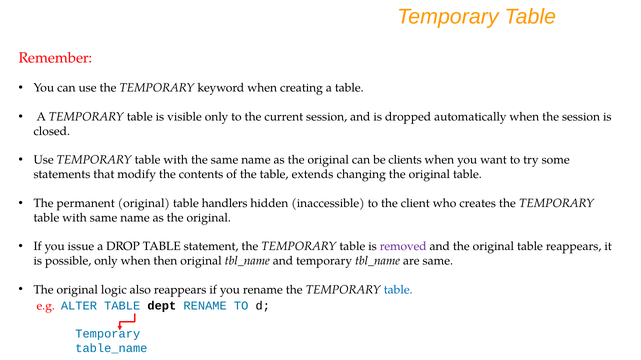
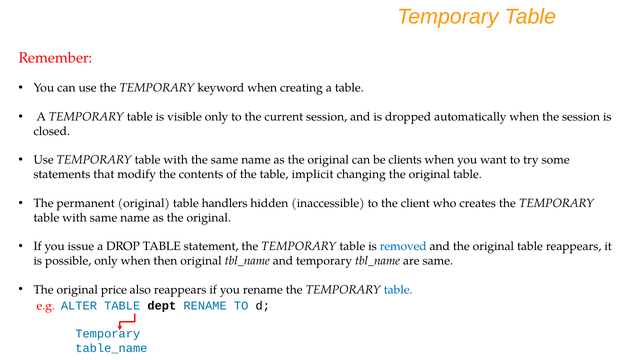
extends: extends -> implicit (313, 175)
removed colour: purple -> blue (403, 247)
logic: logic -> price (114, 290)
